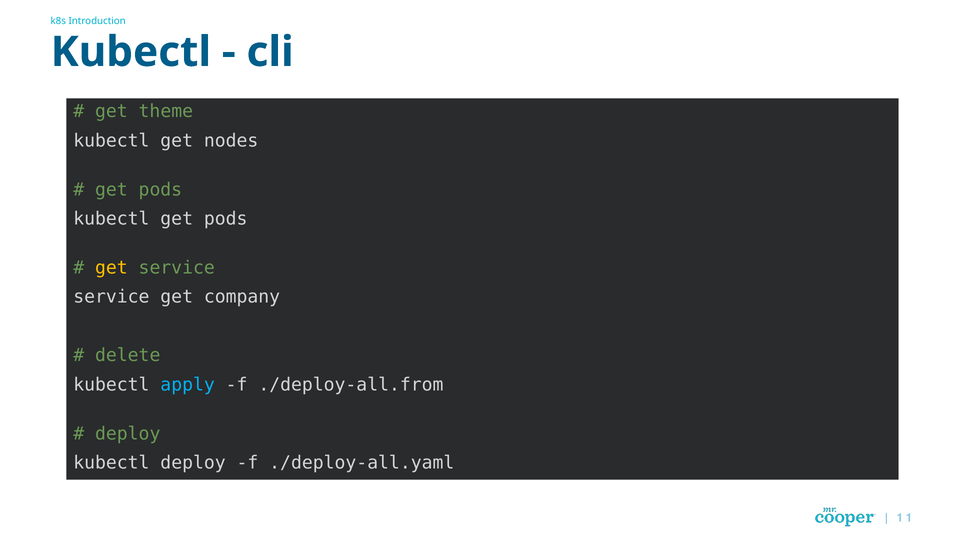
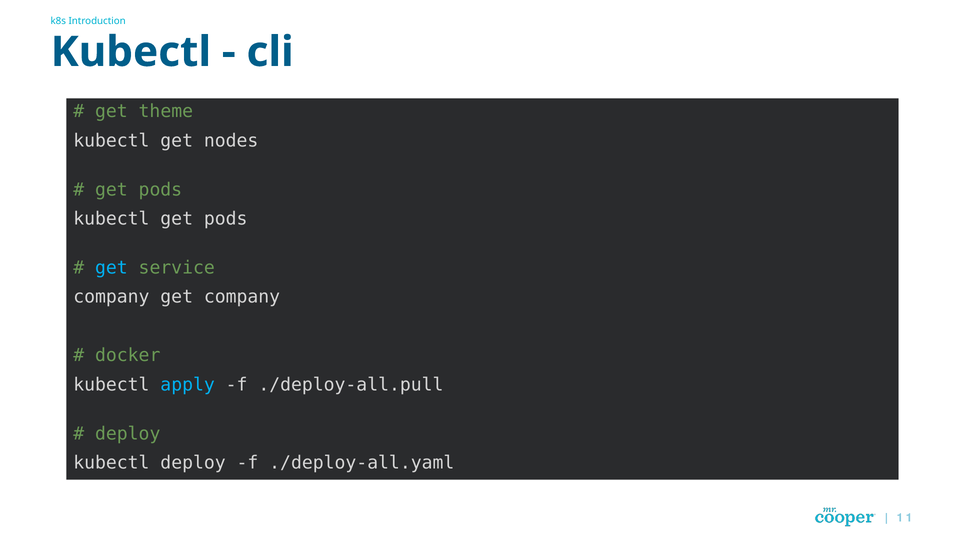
get colour: yellow -> light blue (111, 268)
service: service -> company (111, 297)
delete: delete -> docker (128, 355)
./deploy-all.from: ./deploy-all.from -> ./deploy-all.pull (351, 385)
